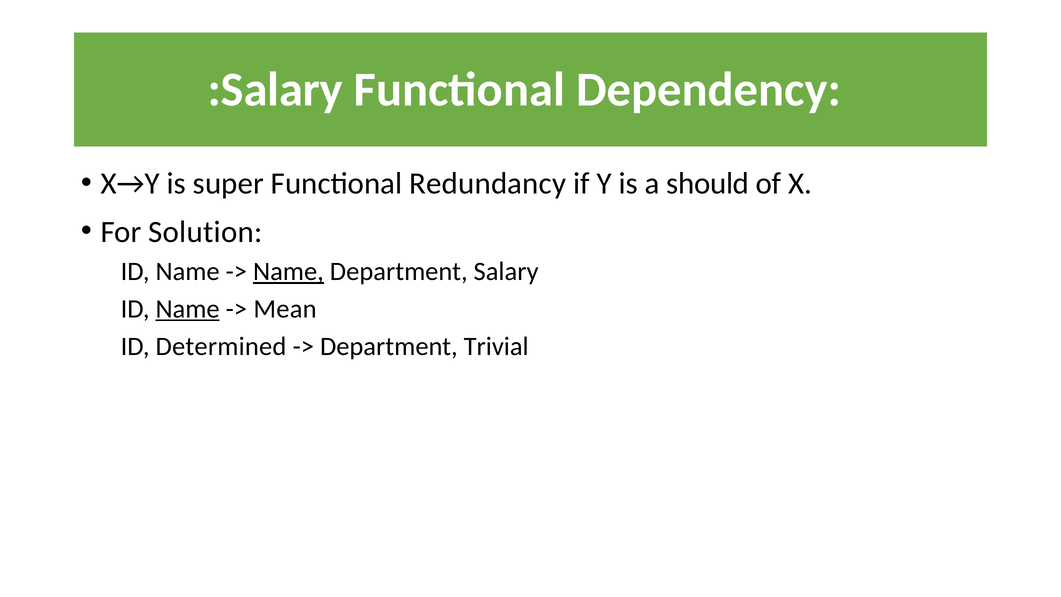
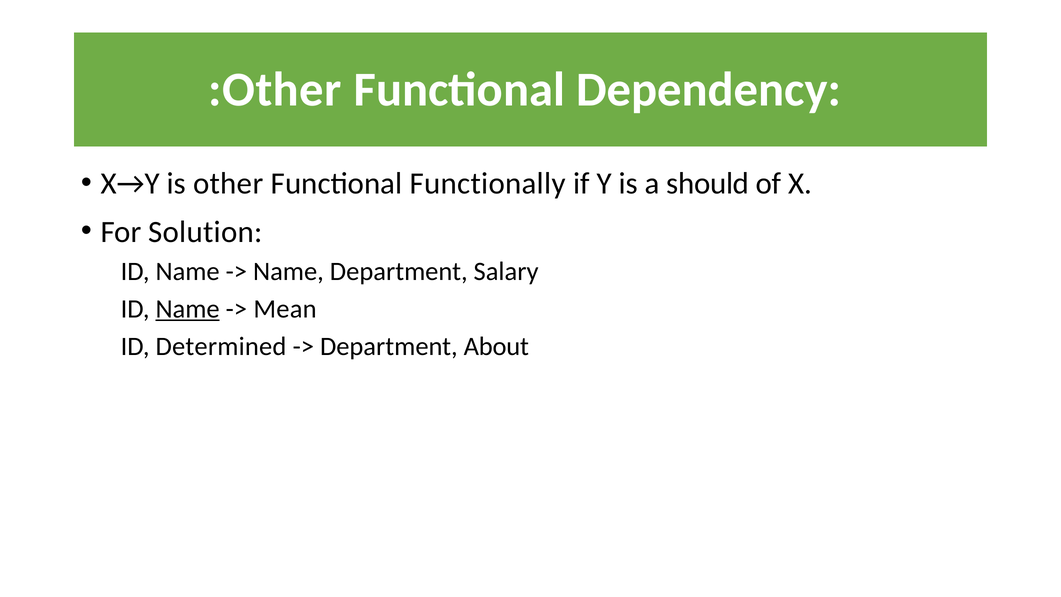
:Salary: :Salary -> :Other (275, 89)
super: super -> other (228, 184)
Redundancy: Redundancy -> Functionally (488, 184)
Name underline: present -> none (288, 272)
Trivial: Trivial -> About (496, 346)
